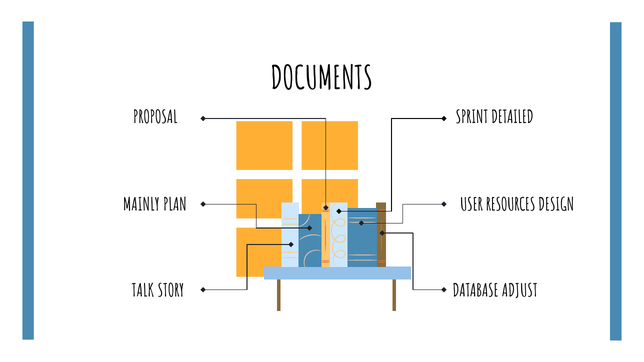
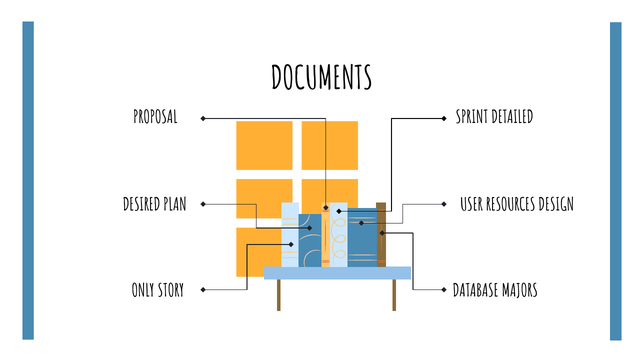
MAINLY: MAINLY -> DESIRED (142, 205)
TALK: TALK -> ONLY (143, 291)
ADJUST: ADJUST -> MAJORS (520, 291)
